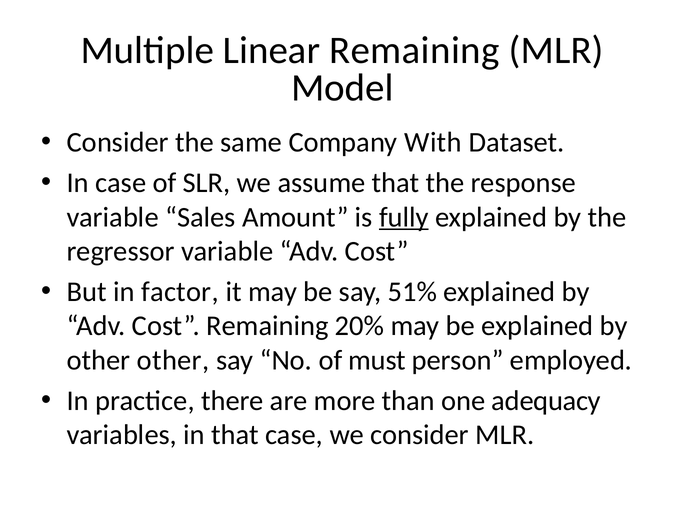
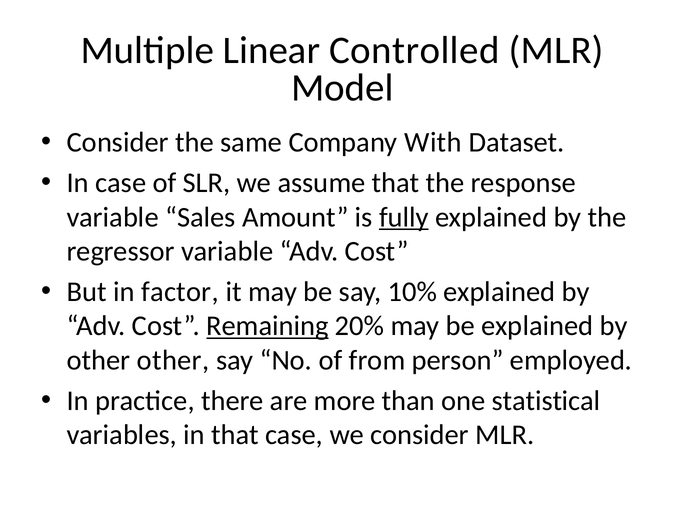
Linear Remaining: Remaining -> Controlled (414, 51)
51%: 51% -> 10% (412, 292)
Remaining underline: none -> present (267, 326)
must: must -> from (377, 360)
adequacy: adequacy -> statistical (546, 400)
